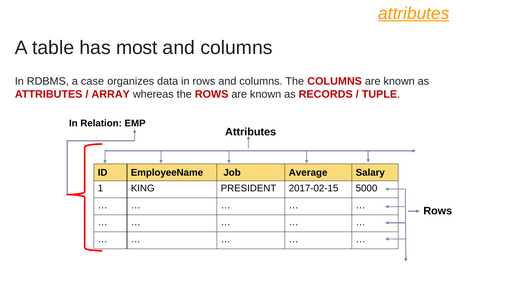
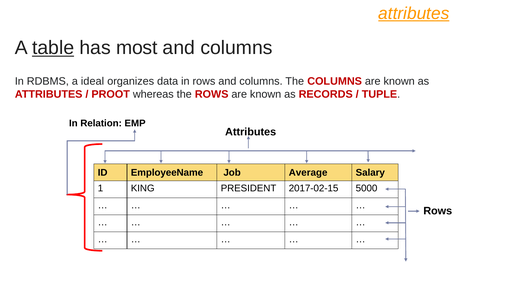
table underline: none -> present (53, 48)
case: case -> ideal (93, 81)
ARRAY: ARRAY -> PROOT (111, 94)
